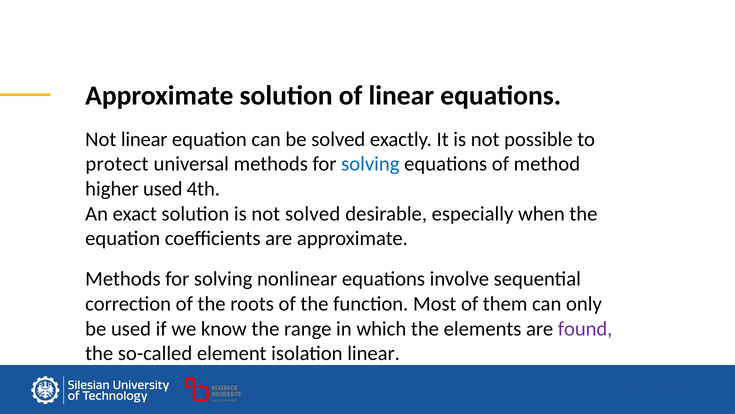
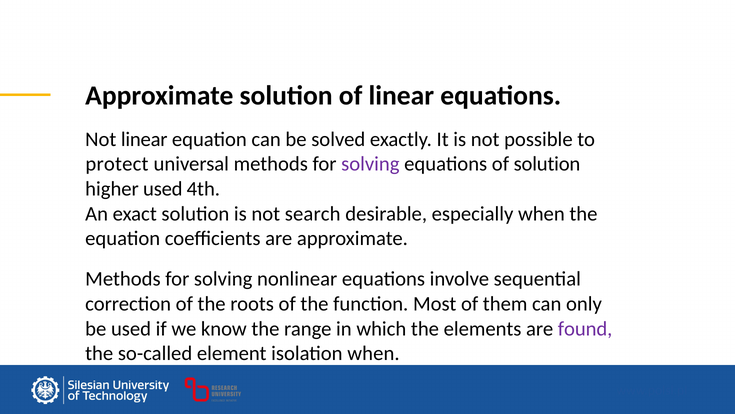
solving colour: blue -> purple (370, 164)
of method: method -> solution (547, 164)
not solved: solved -> search (313, 213)
isolation linear: linear -> when (373, 353)
